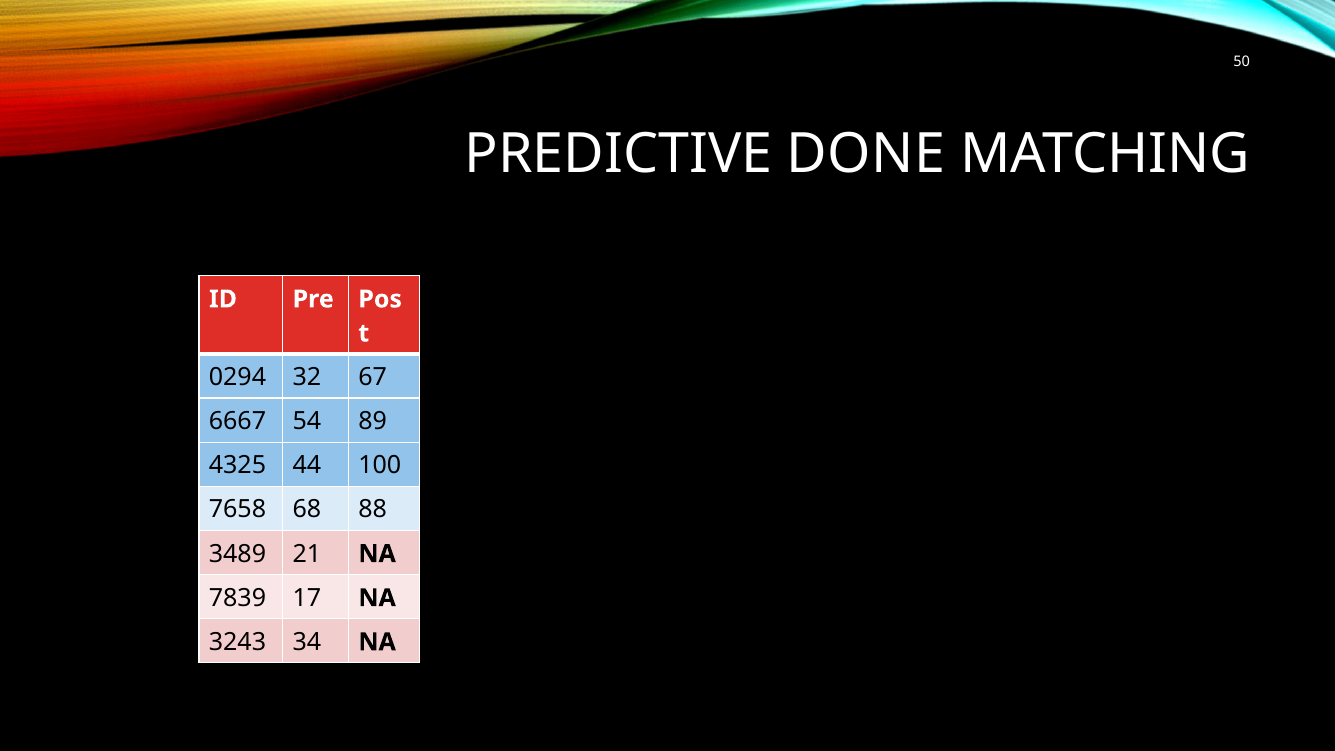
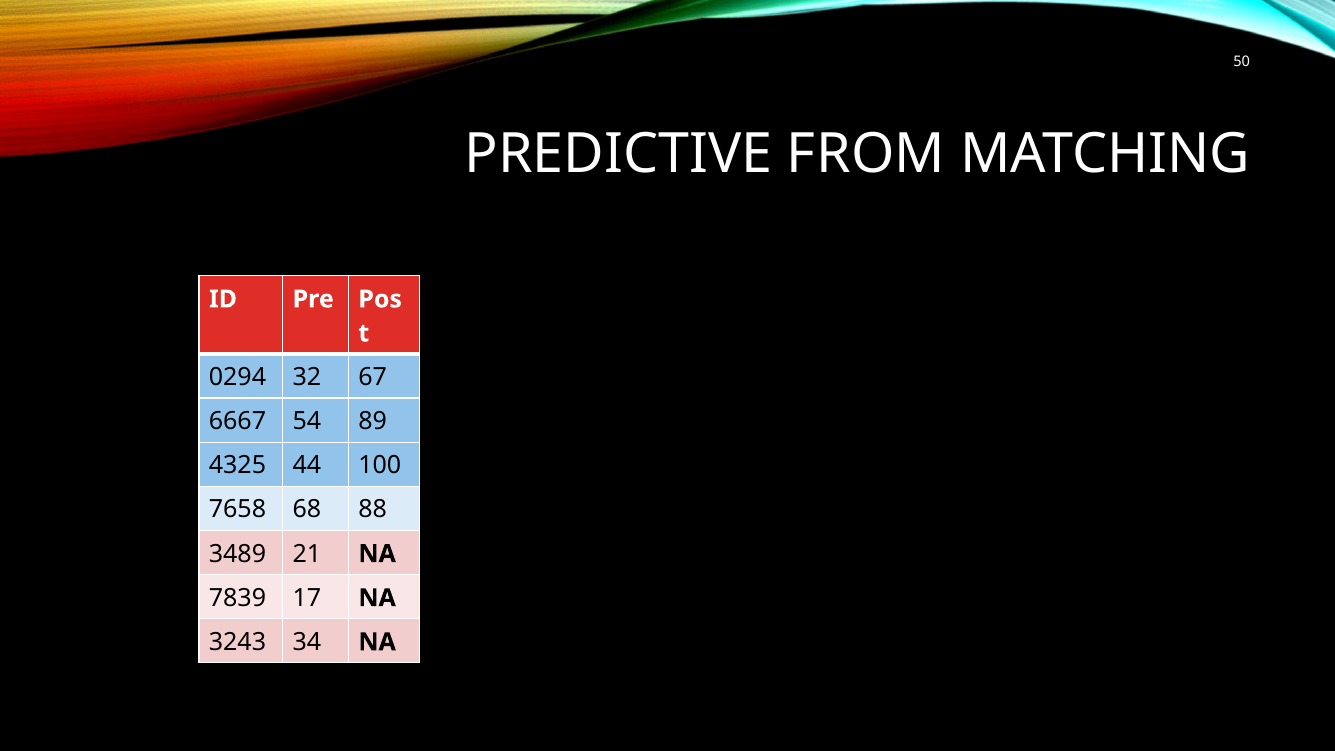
DONE: DONE -> FROM (866, 154)
